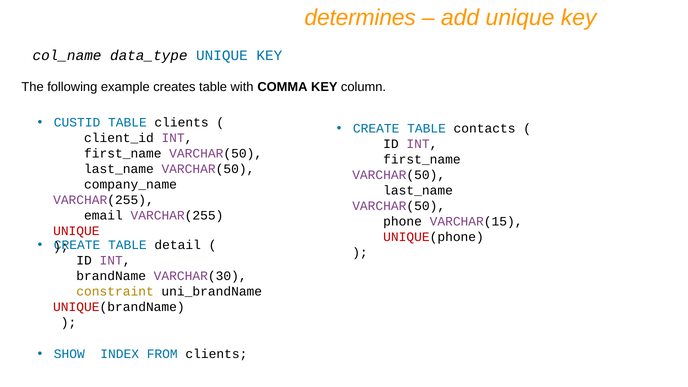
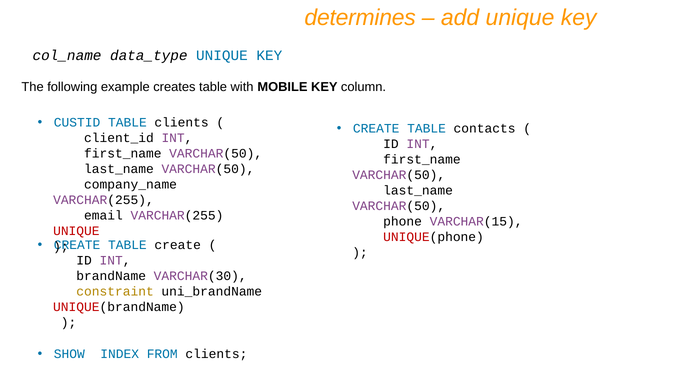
COMMA: COMMA -> MOBILE (282, 87)
TABLE detail: detail -> create (178, 245)
